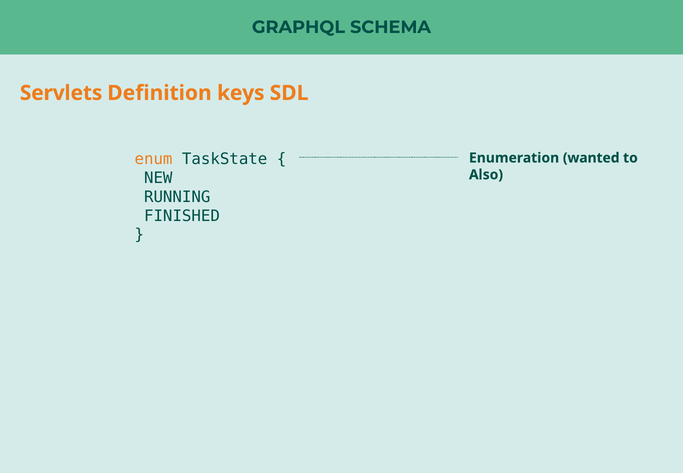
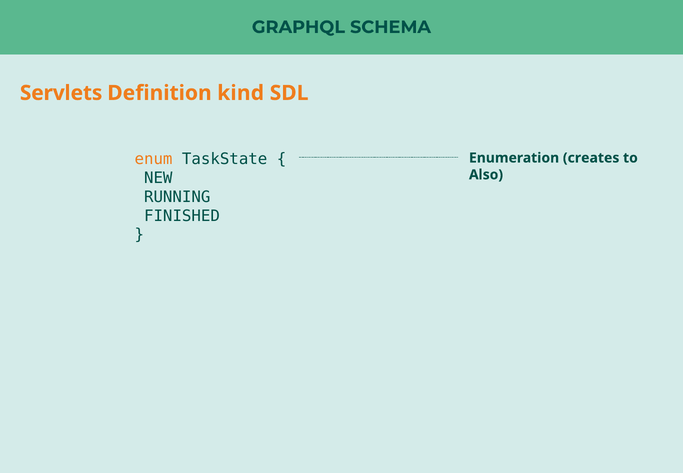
keys: keys -> kind (241, 93)
wanted: wanted -> creates (591, 158)
